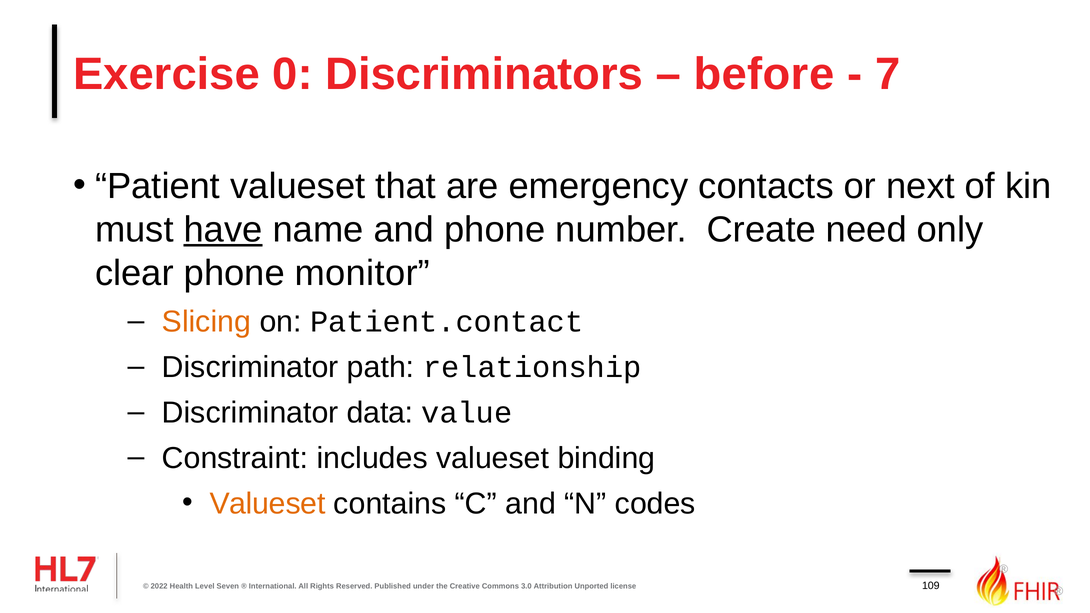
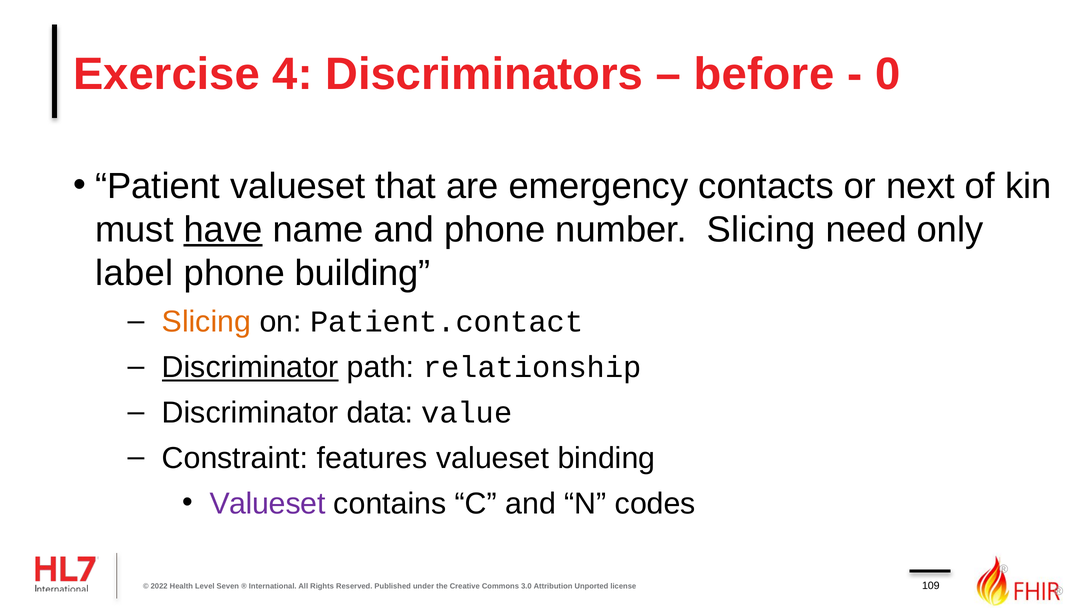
0: 0 -> 4 (293, 74)
7: 7 -> 0 (888, 74)
number Create: Create -> Slicing (761, 230)
clear: clear -> label (134, 273)
monitor: monitor -> building (363, 273)
Discriminator underline: none -> present (250, 367)
includes: includes -> features (372, 458)
Valueset colour: orange -> purple (267, 504)
